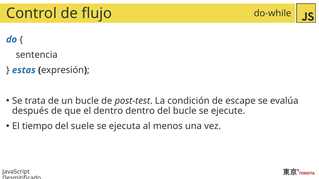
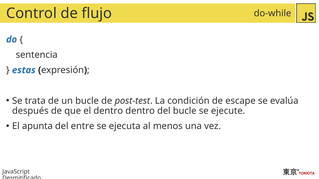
tiempo: tiempo -> apunta (37, 126)
suele: suele -> entre (83, 126)
